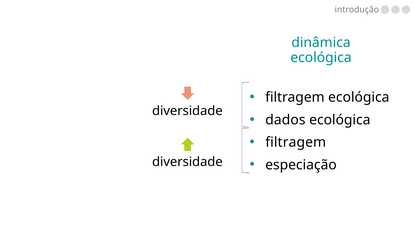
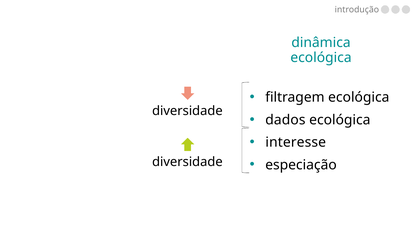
filtragem: filtragem -> interesse (296, 143)
